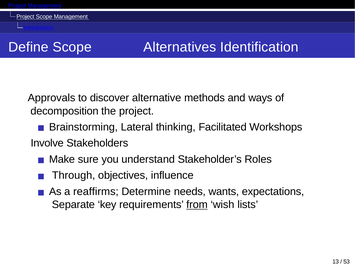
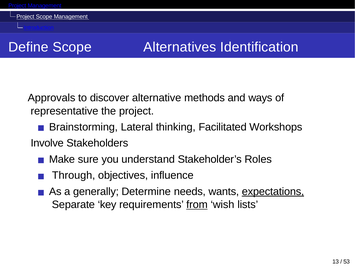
decomposition: decomposition -> representative (64, 111)
reaffirms: reaffirms -> generally (96, 192)
expectations underline: none -> present (273, 192)
